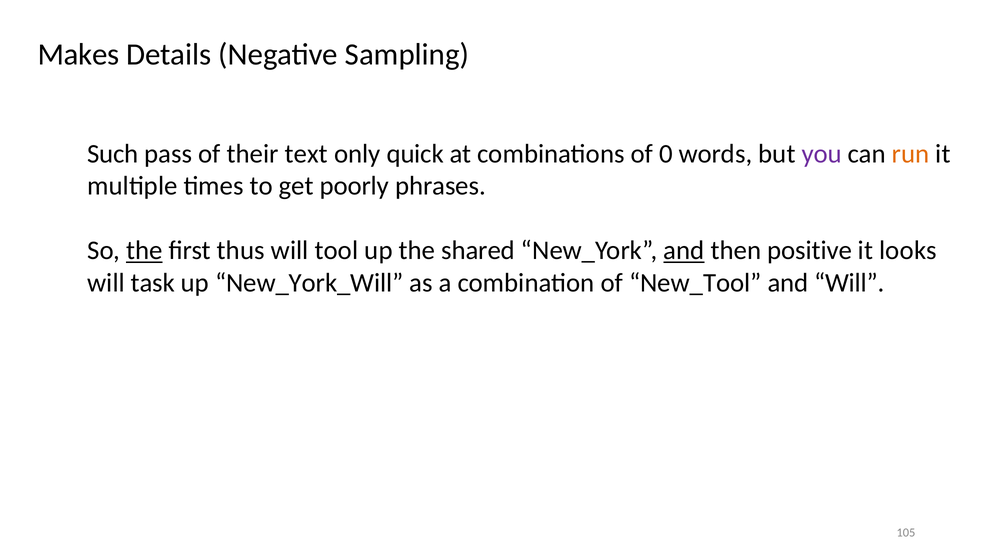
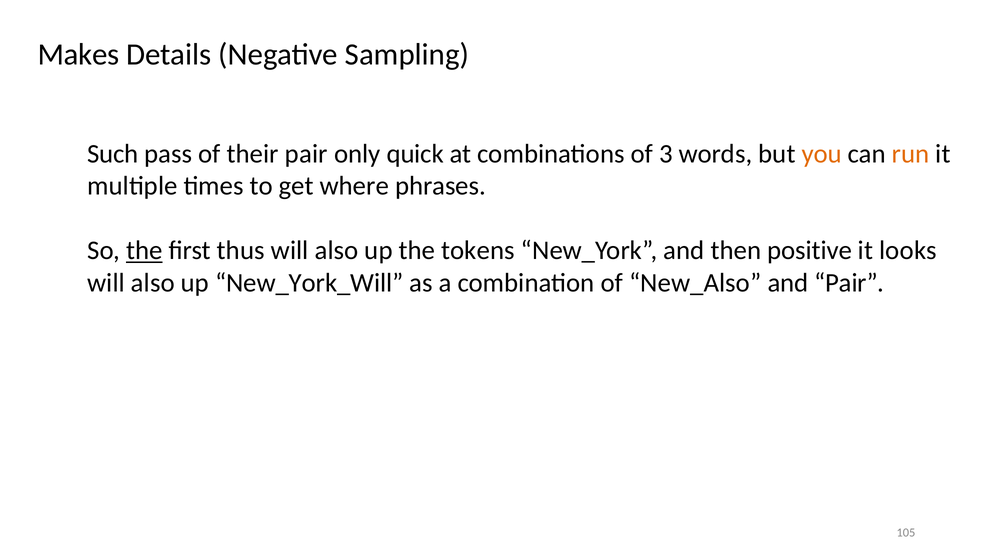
their text: text -> pair (306, 154)
0: 0 -> 3 (666, 154)
you colour: purple -> orange (822, 154)
poorly: poorly -> where (354, 186)
tool: tool -> also (337, 250)
shared: shared -> tokens (478, 250)
and underline: present -> none (684, 250)
task: task -> also (153, 282)
New_Tool: New_Tool -> New_Also (695, 282)
and Will: Will -> Pair (849, 282)
